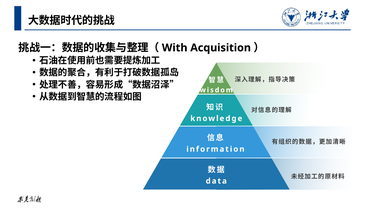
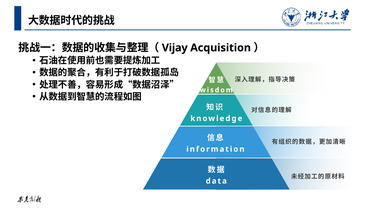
With: With -> Vijay (175, 48)
